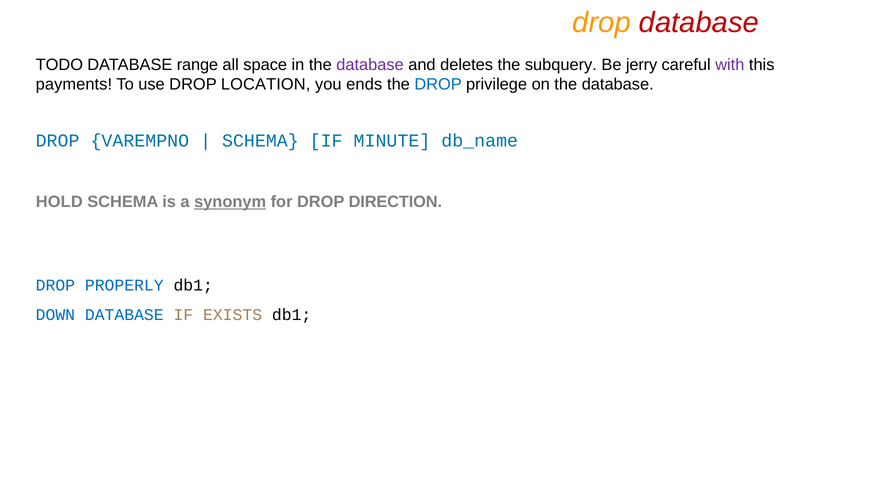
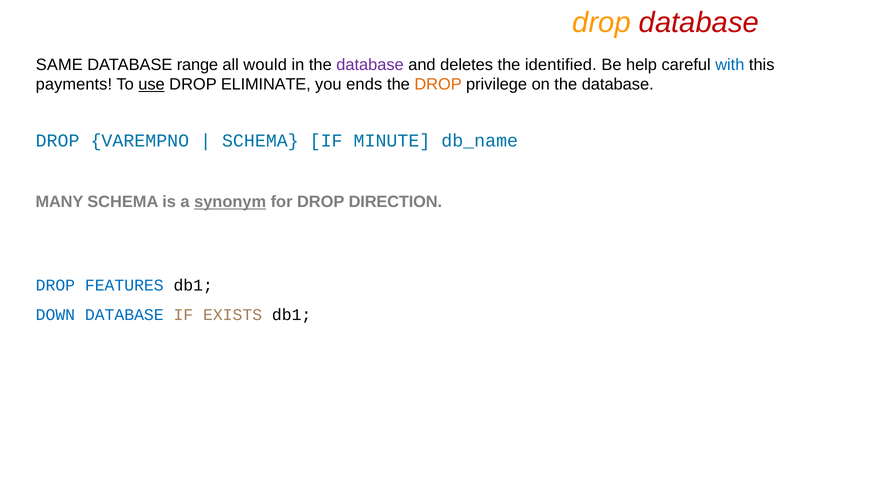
TODO: TODO -> SAME (59, 65)
space: space -> would (265, 65)
subquery: subquery -> identified (561, 65)
jerry: jerry -> help (642, 65)
with colour: purple -> blue (730, 65)
use underline: none -> present (152, 84)
LOCATION: LOCATION -> ELIMINATE (266, 84)
DROP colour: blue -> orange (438, 84)
HOLD: HOLD -> MANY (59, 202)
PROPERLY: PROPERLY -> FEATURES (124, 286)
